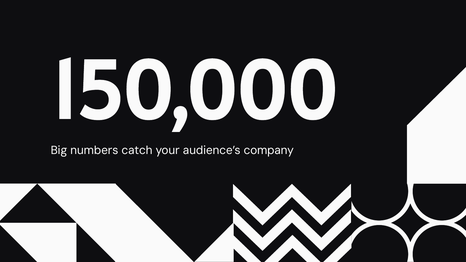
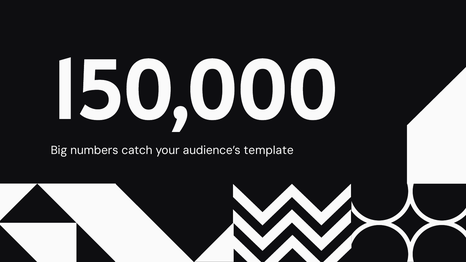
company: company -> template (269, 150)
